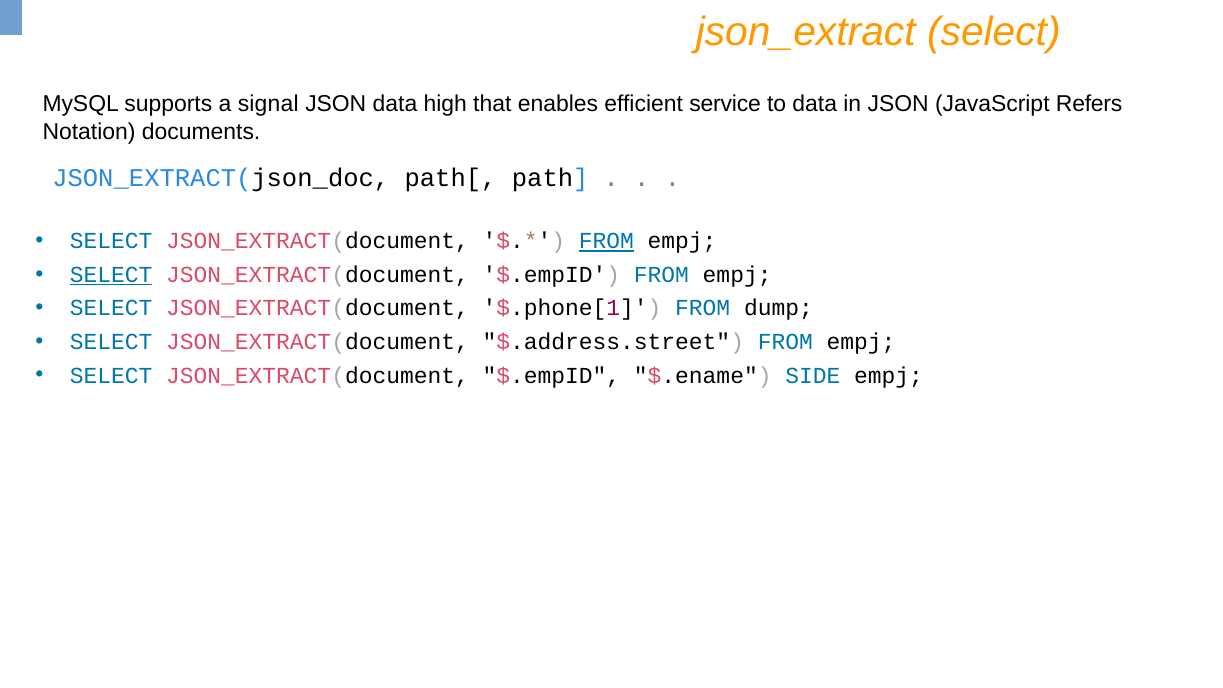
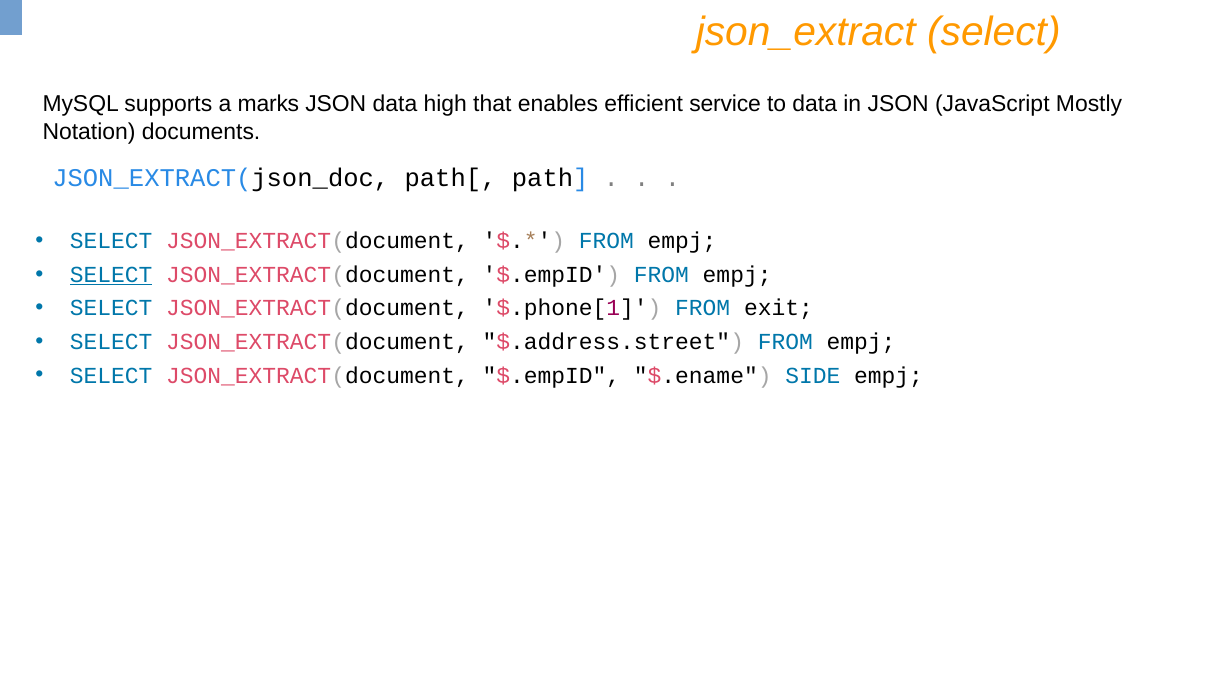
signal: signal -> marks (268, 104)
Refers: Refers -> Mostly (1089, 104)
FROM underline: present -> none (606, 241)
dump: dump -> exit (778, 308)
